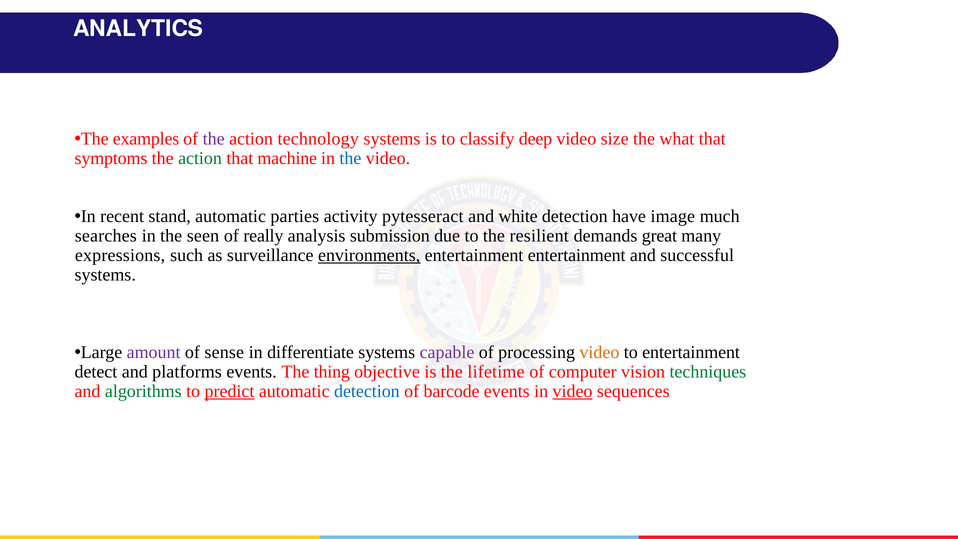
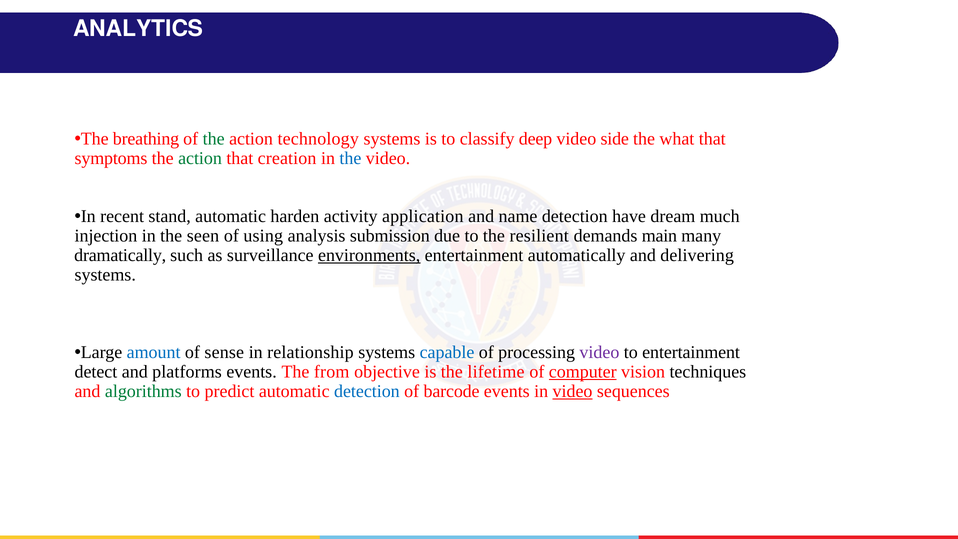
examples: examples -> breathing (146, 139)
the colour: purple -> green (214, 139)
size: size -> side (615, 139)
machine: machine -> creation (287, 158)
parties: parties -> harden (295, 216)
pytesseract: pytesseract -> application (423, 216)
white: white -> name (518, 216)
image: image -> dream (673, 216)
searches: searches -> injection (106, 236)
really: really -> using (263, 236)
great: great -> main (659, 236)
expressions: expressions -> dramatically (120, 255)
entertainment entertainment: entertainment -> automatically (577, 255)
successful: successful -> delivering (697, 255)
amount colour: purple -> blue (154, 352)
differentiate: differentiate -> relationship (310, 352)
capable colour: purple -> blue (447, 352)
video colour: orange -> purple (599, 352)
thing: thing -> from (332, 372)
computer underline: none -> present (583, 372)
techniques colour: green -> black (708, 372)
predict underline: present -> none (230, 391)
